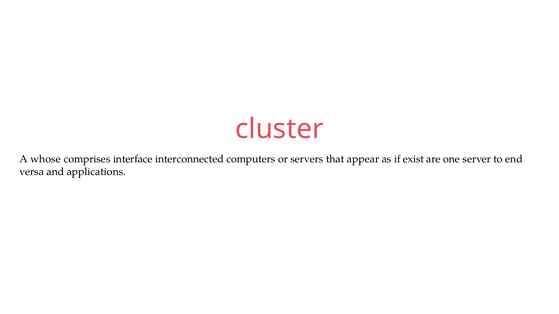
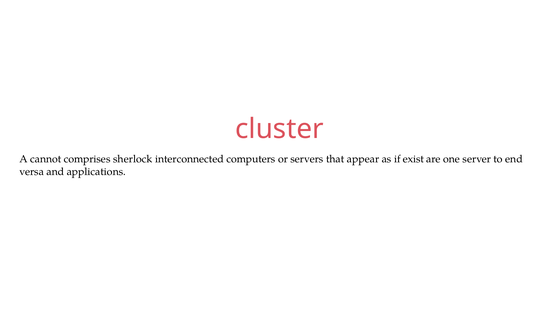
whose: whose -> cannot (46, 159)
interface: interface -> sherlock (133, 159)
